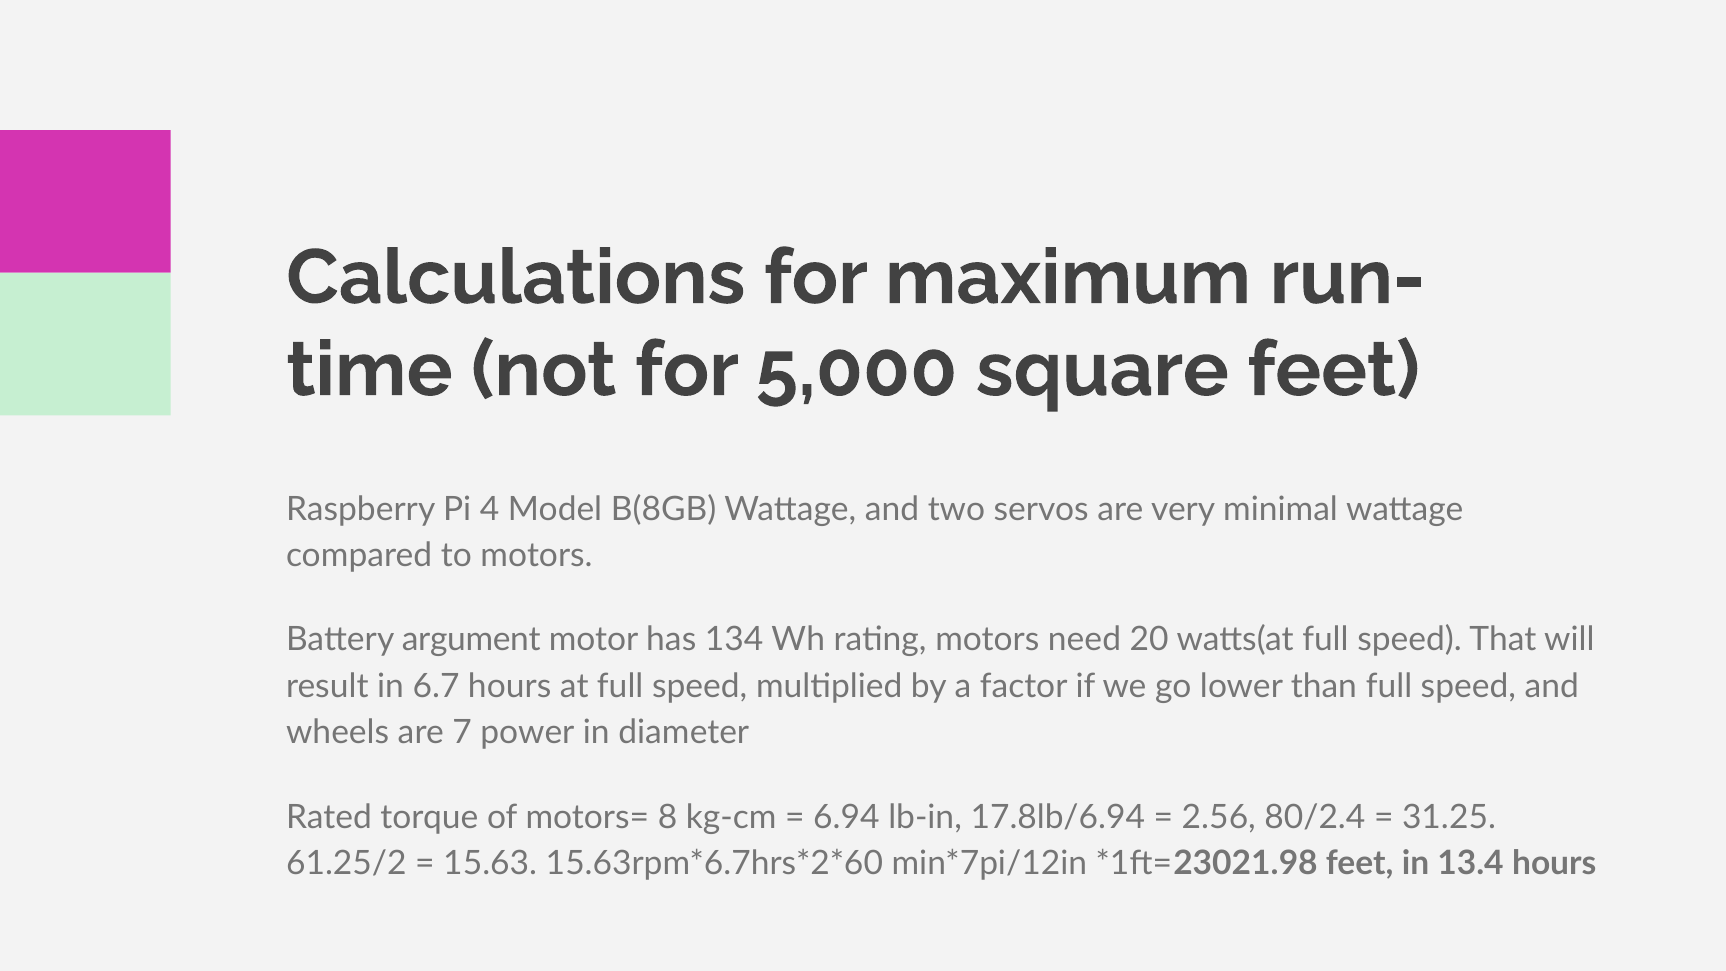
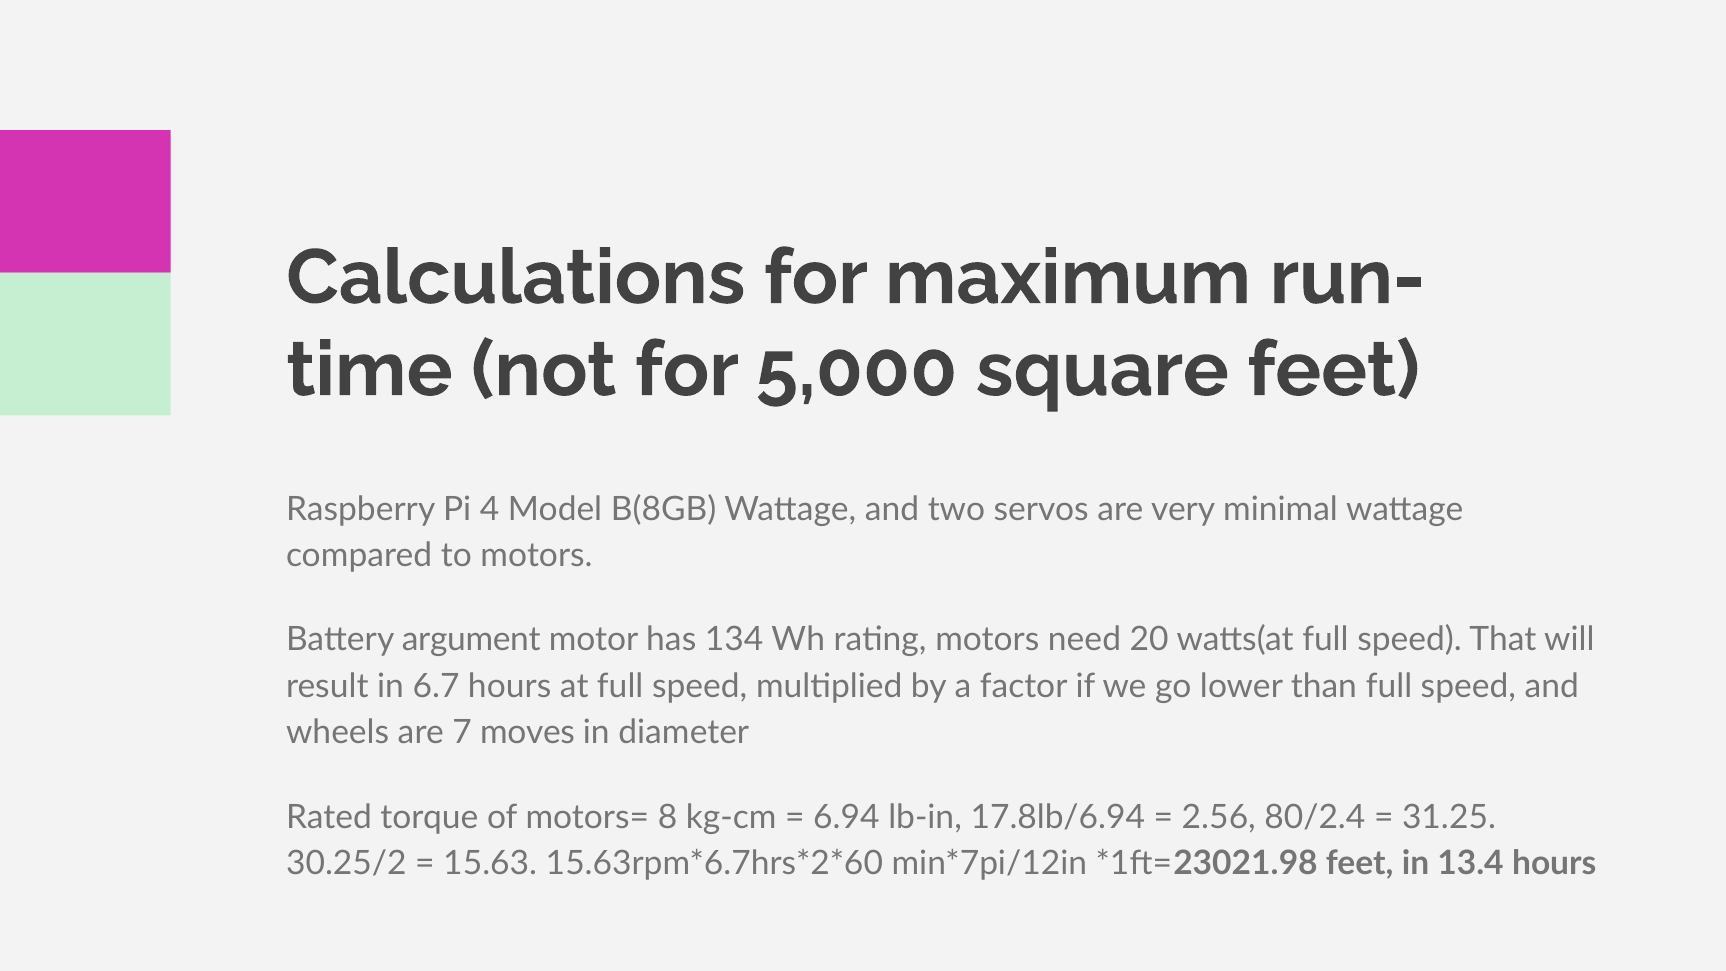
power: power -> moves (528, 732)
61.25/2: 61.25/2 -> 30.25/2 (346, 863)
